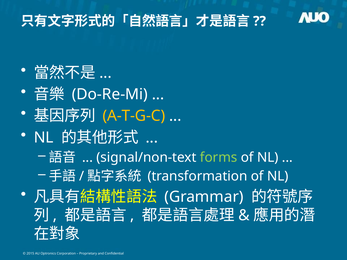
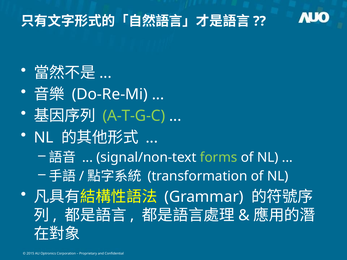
A-T-G-C colour: yellow -> light green (134, 116)
